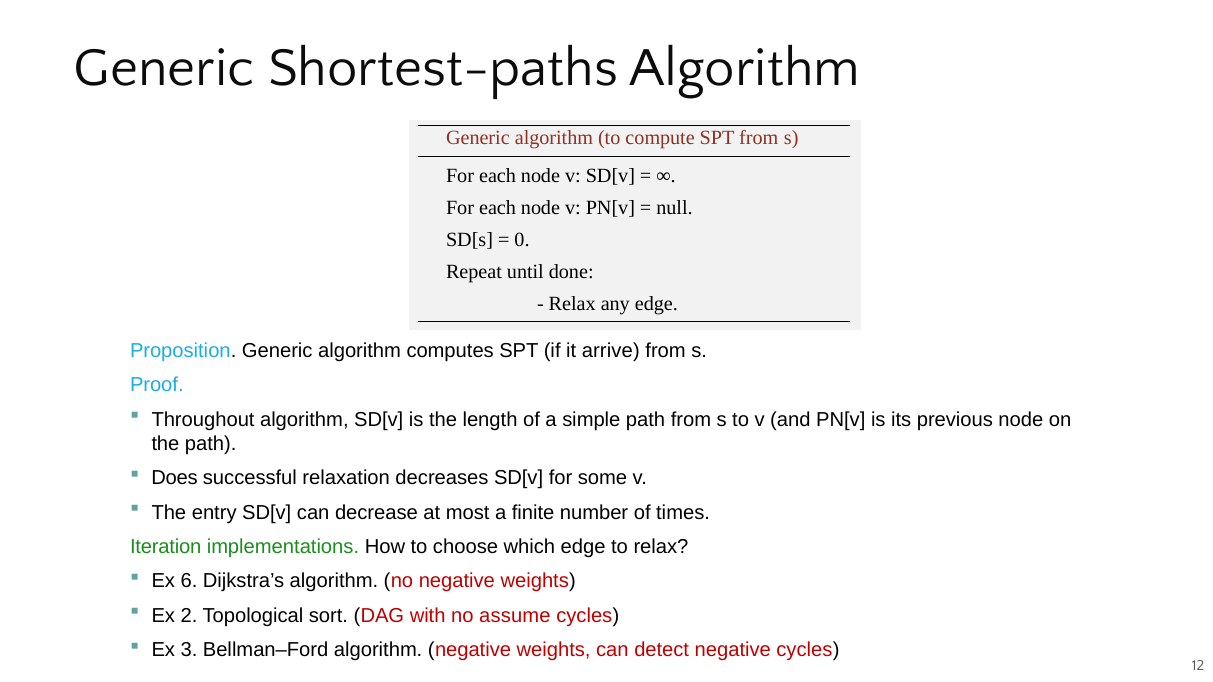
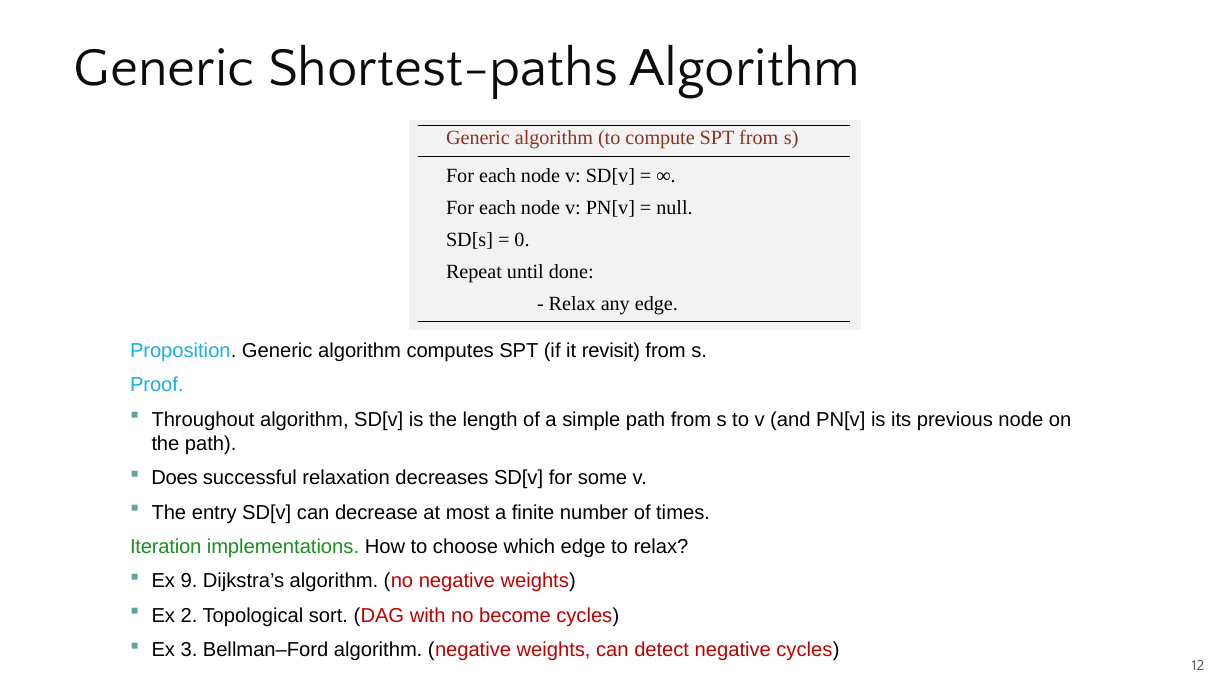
arrive: arrive -> revisit (611, 351)
6: 6 -> 9 (189, 581)
assume: assume -> become (515, 616)
